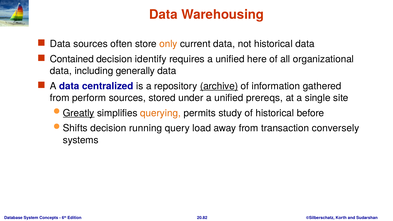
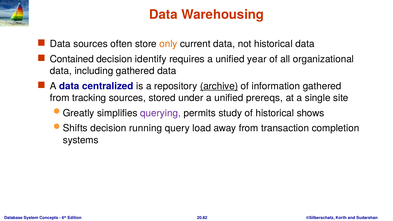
here: here -> year (257, 59)
including generally: generally -> gathered (135, 71)
perform: perform -> tracking (89, 98)
Greatly underline: present -> none (79, 113)
querying colour: orange -> purple (161, 113)
before: before -> shows (311, 113)
conversely: conversely -> completion (336, 128)
